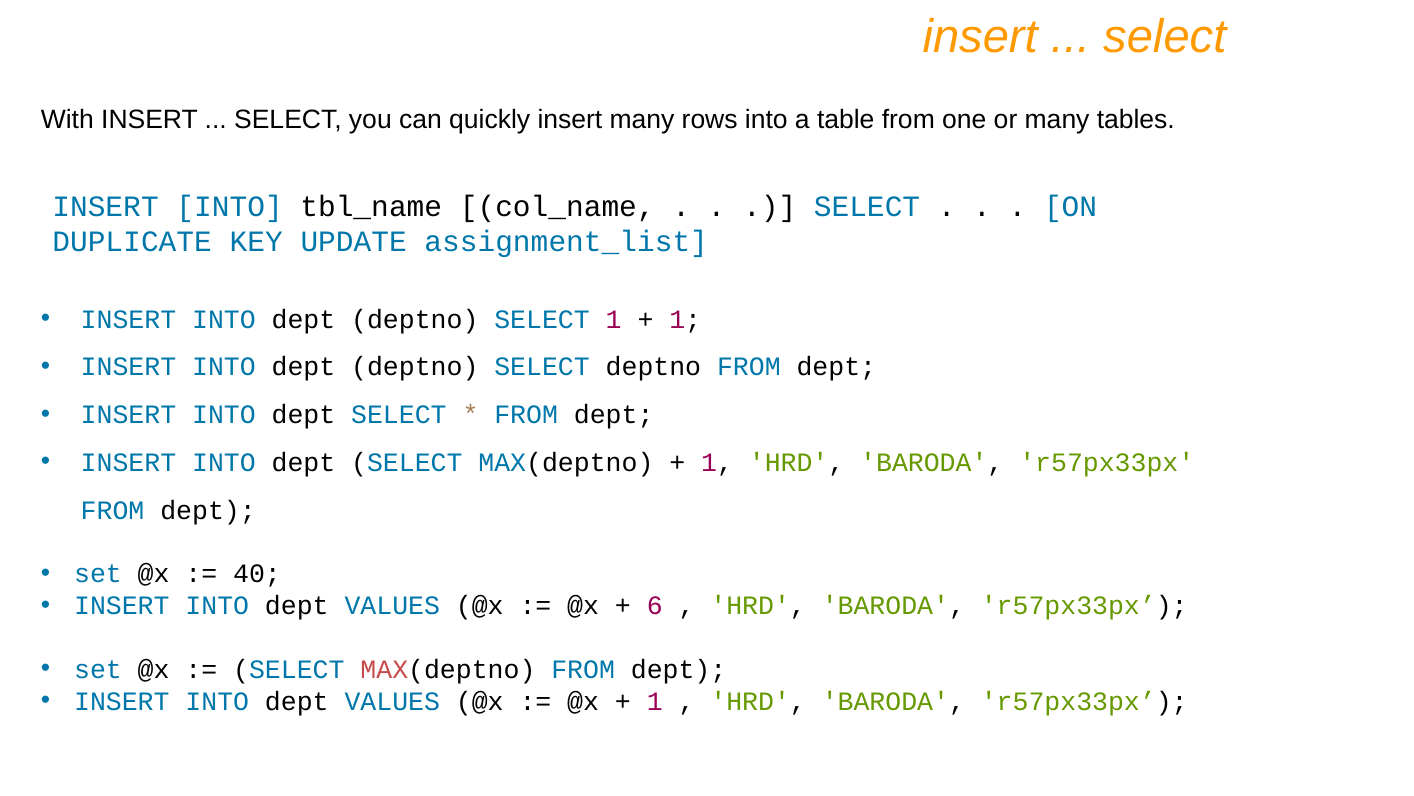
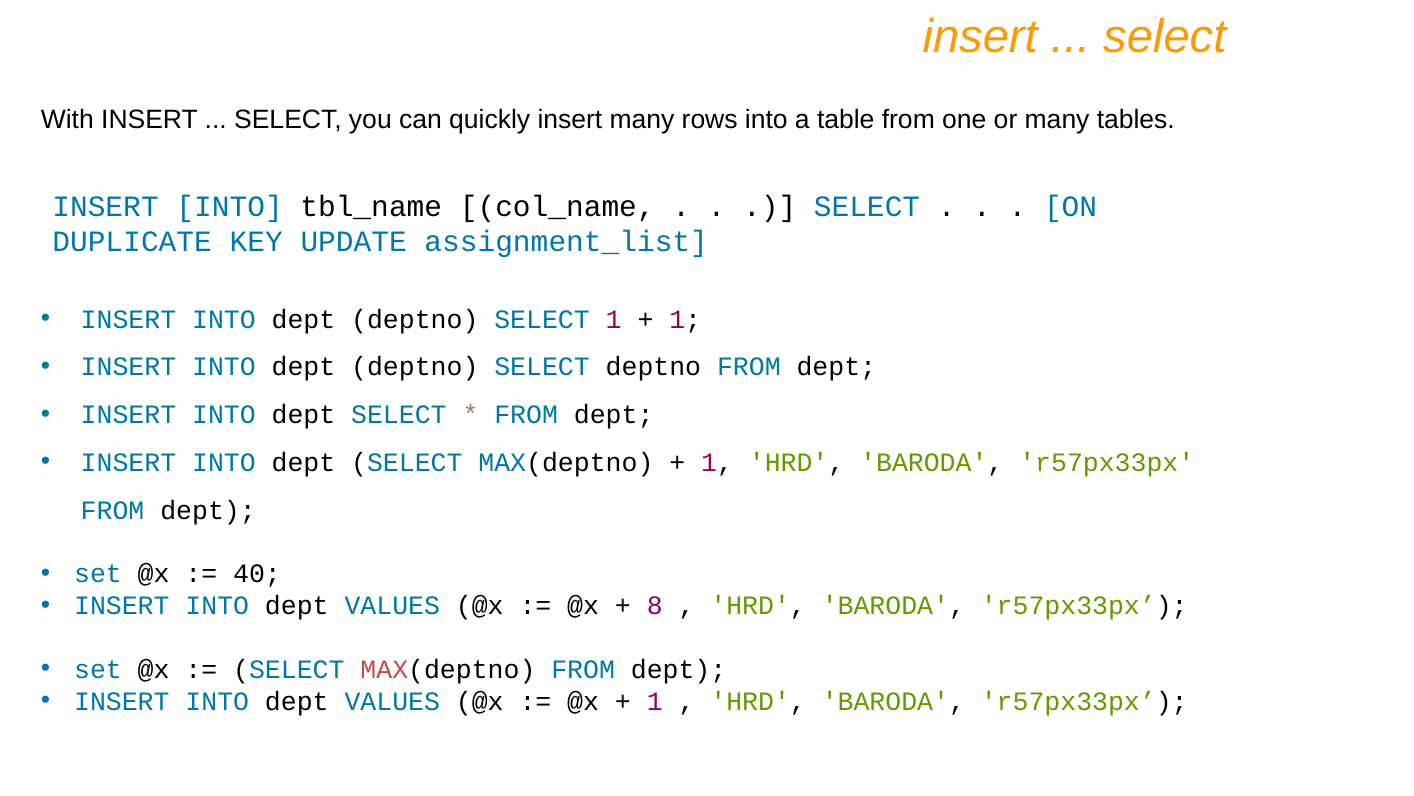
6: 6 -> 8 (655, 605)
